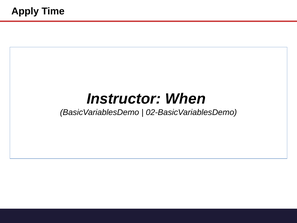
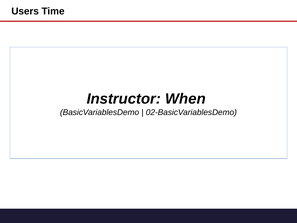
Apply: Apply -> Users (25, 11)
